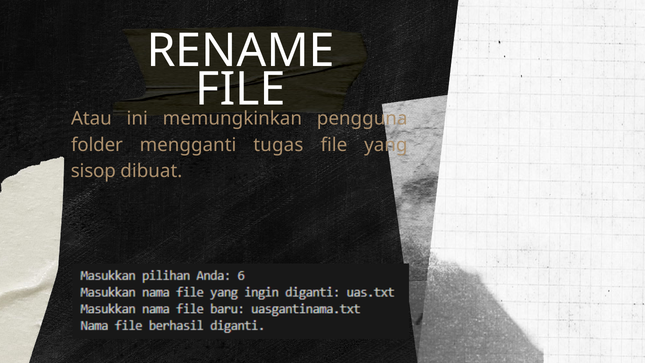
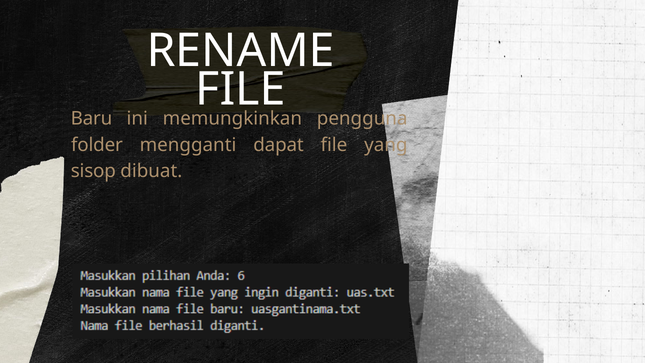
Atau: Atau -> Baru (91, 118)
tugas: tugas -> dapat (279, 145)
